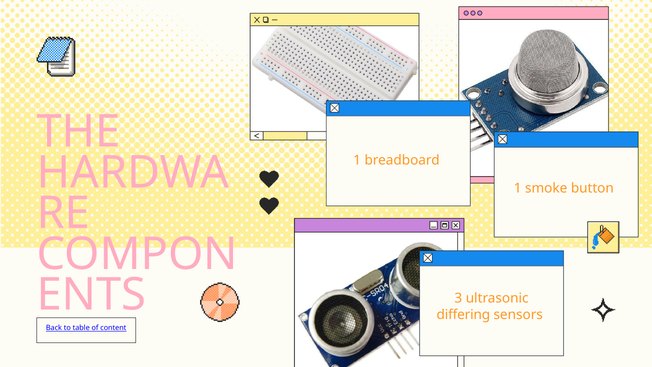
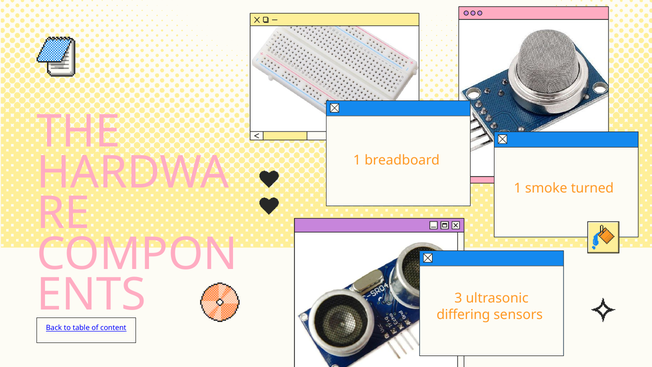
button: button -> turned (592, 188)
